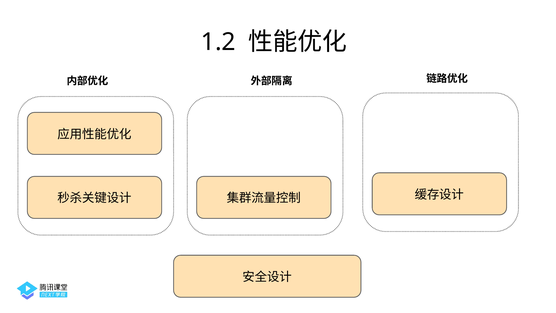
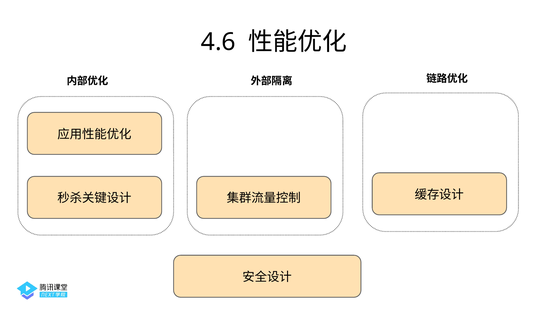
1.2: 1.2 -> 4.6 (218, 42)
